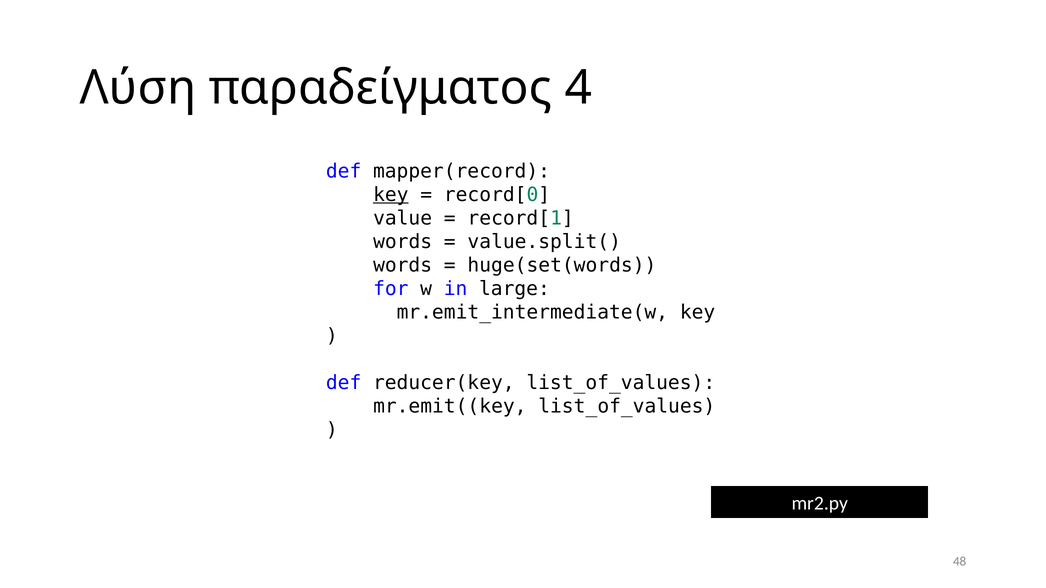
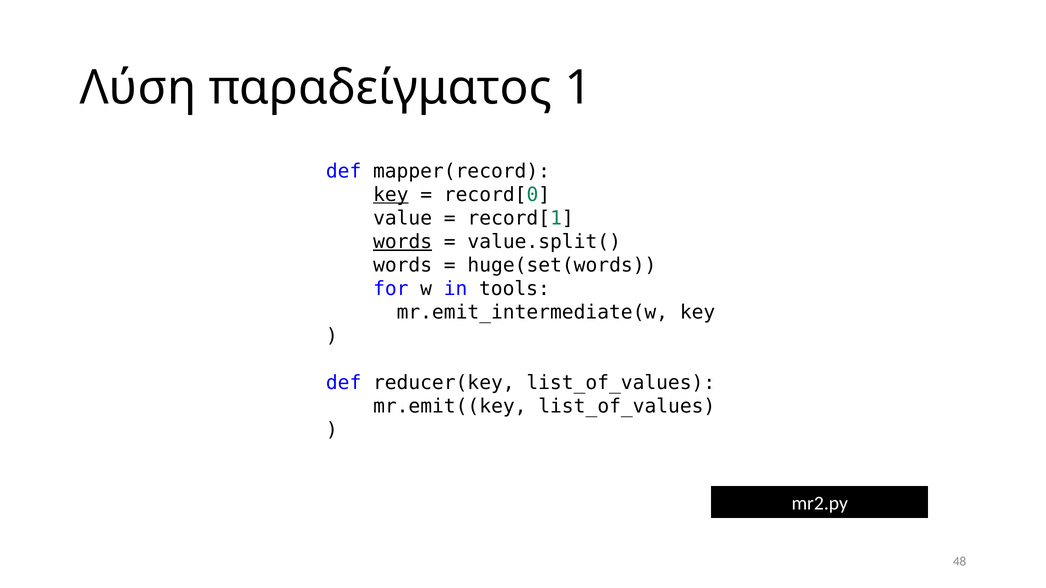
4: 4 -> 1 (578, 88)
words underline: none -> present (403, 242)
large: large -> tools (514, 289)
